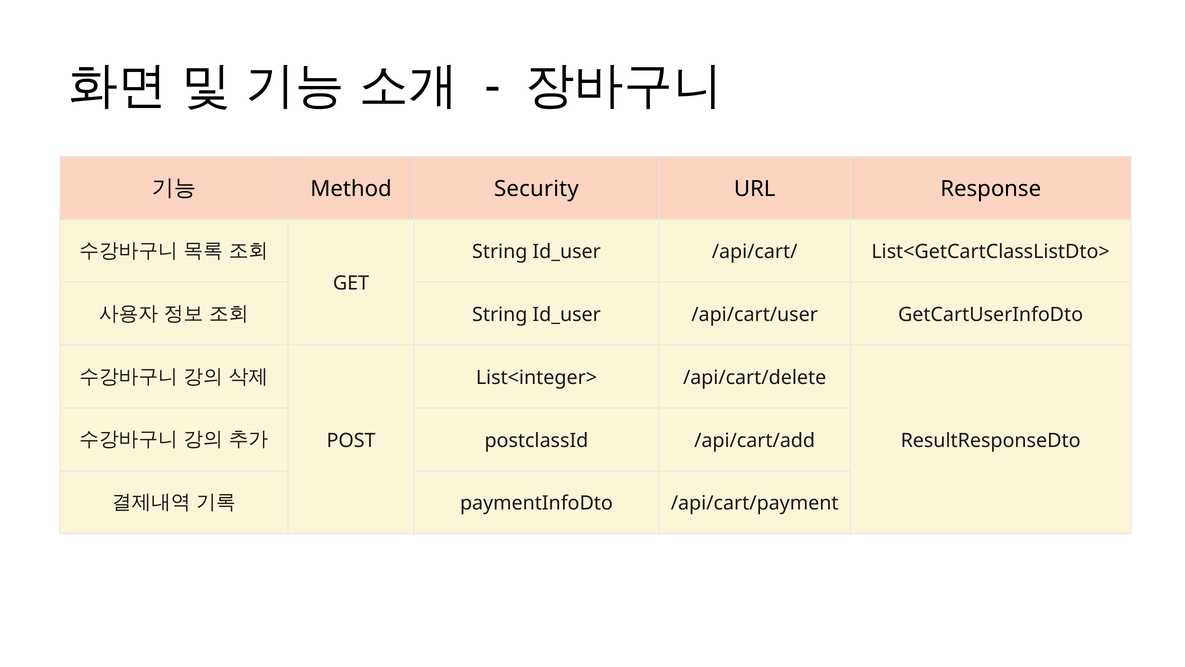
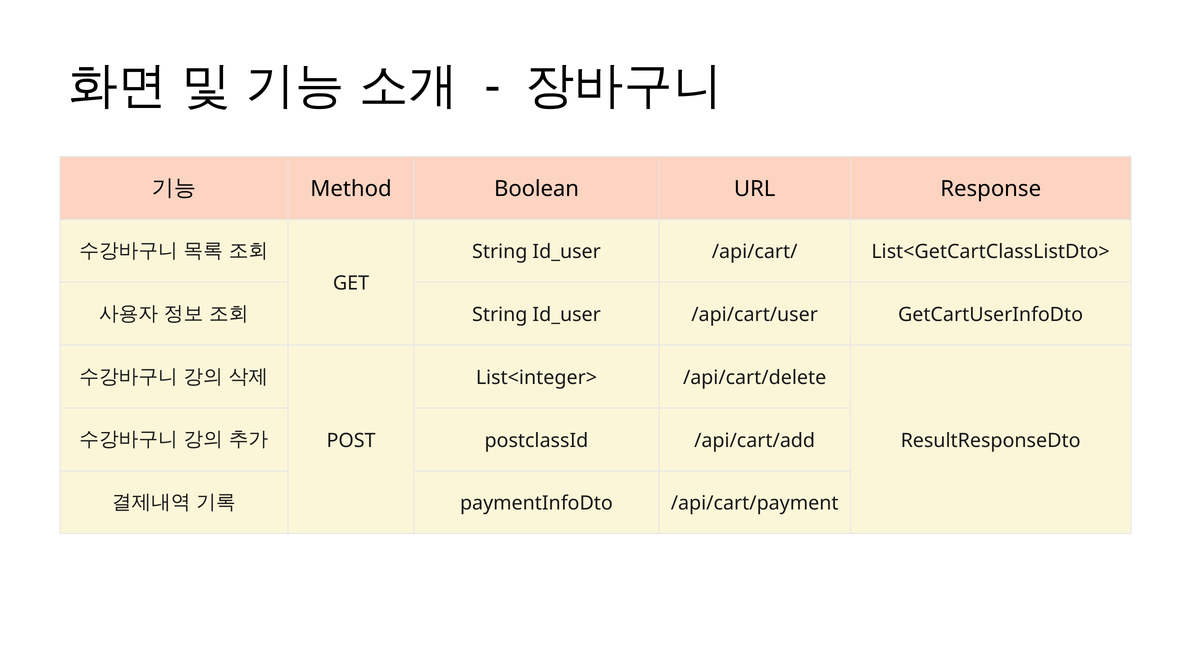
Security: Security -> Boolean (537, 189)
